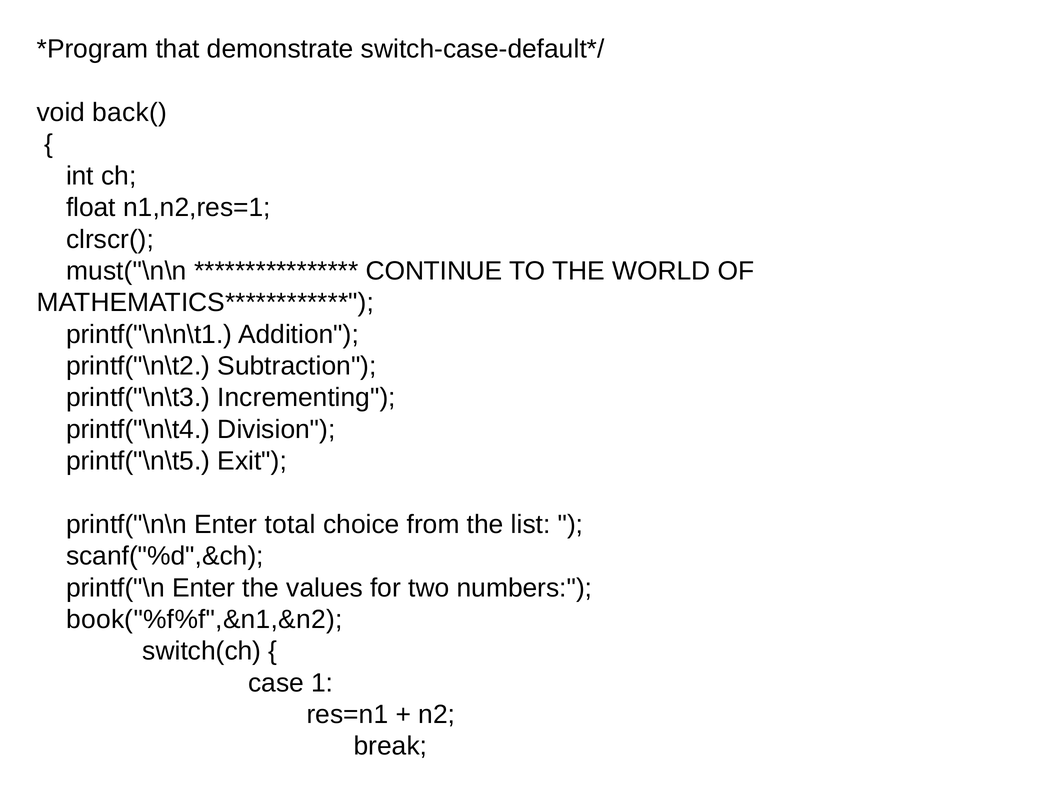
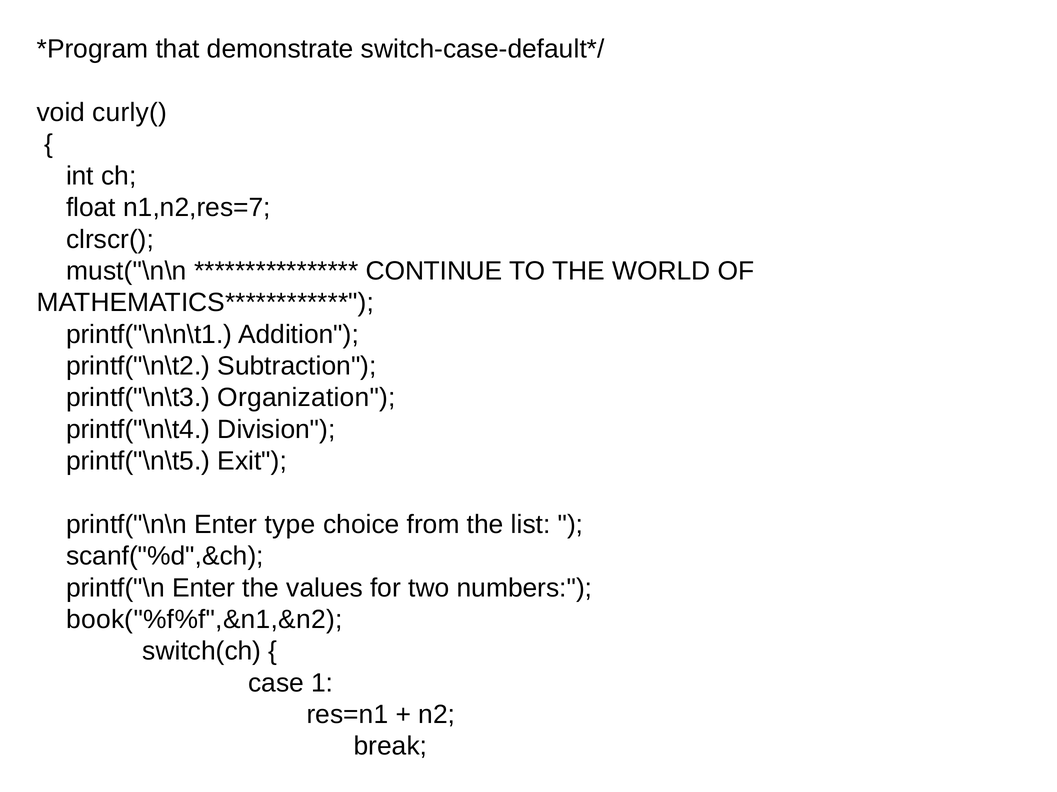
back(: back( -> curly( (130, 113)
n1,n2,res=1: n1,n2,res=1 -> n1,n2,res=7 (197, 208)
Incrementing: Incrementing -> Organization (306, 398)
total: total -> type (290, 525)
